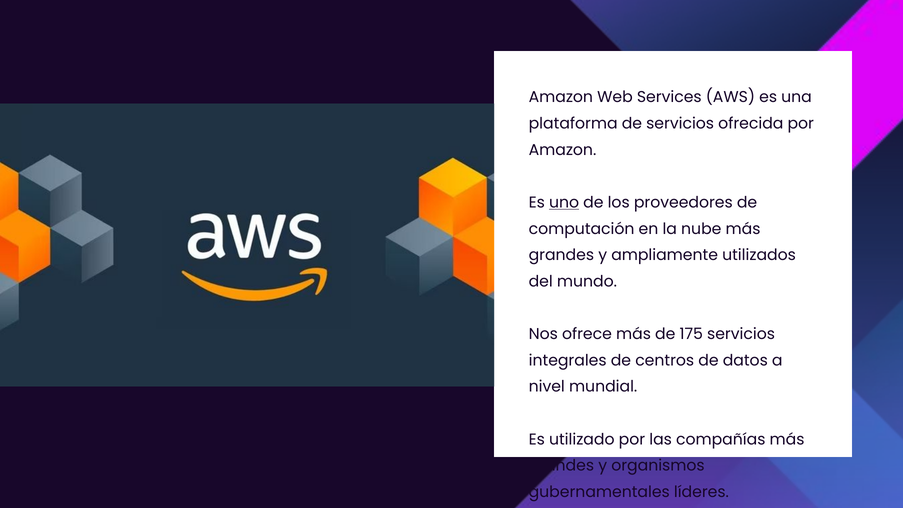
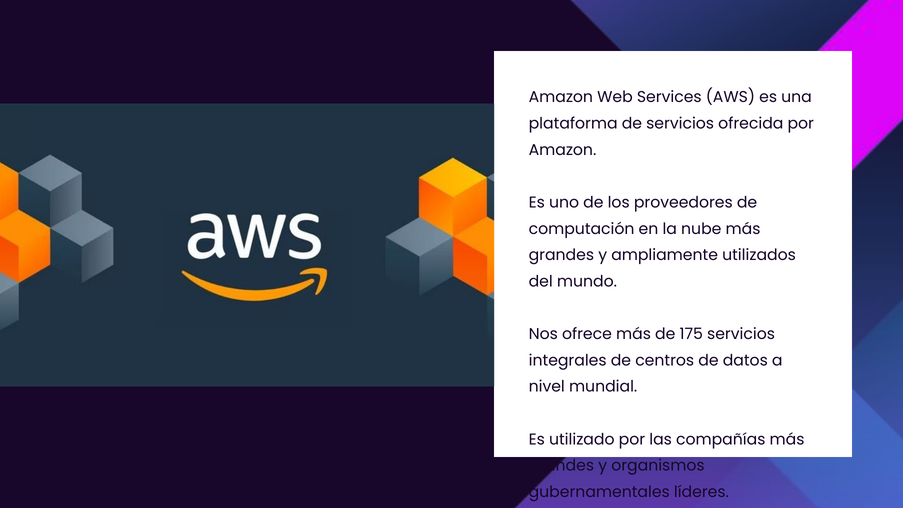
uno underline: present -> none (564, 202)
